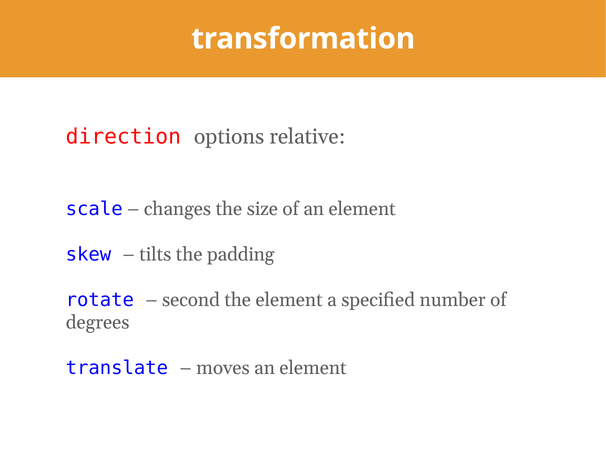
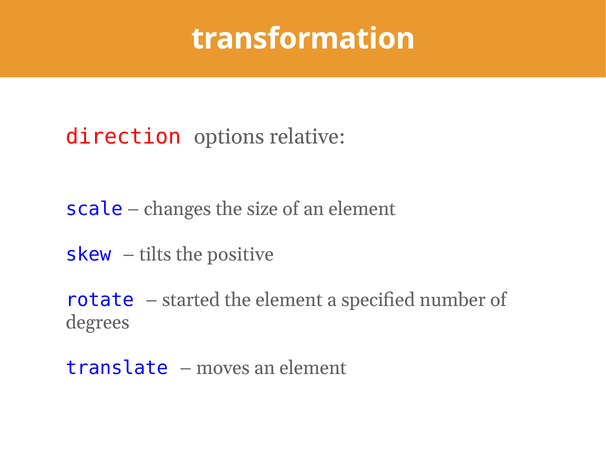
padding: padding -> positive (241, 255)
second: second -> started (191, 300)
